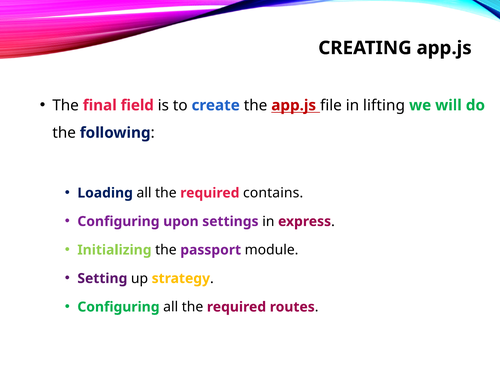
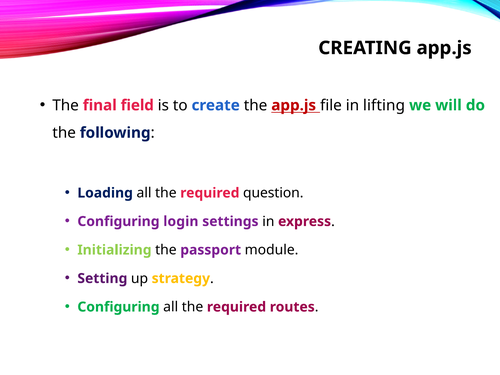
contains: contains -> question (273, 193)
upon: upon -> login (181, 221)
